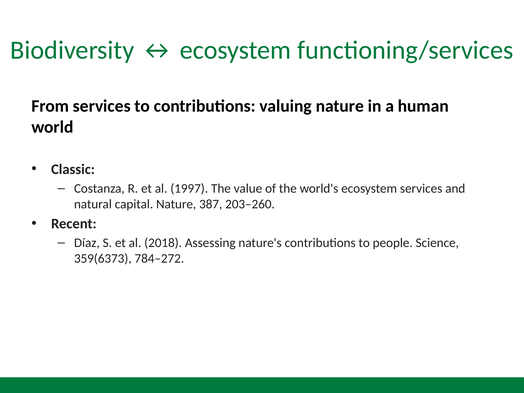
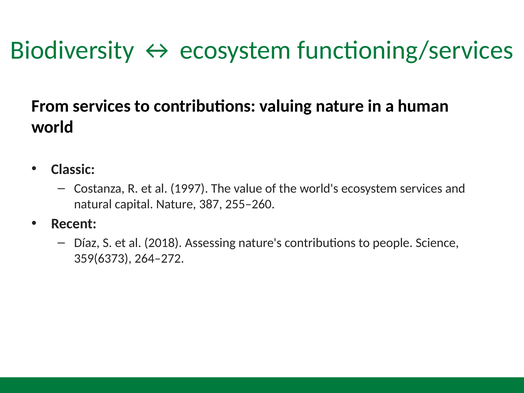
203–260: 203–260 -> 255–260 (250, 204)
784–272: 784–272 -> 264–272 (159, 259)
